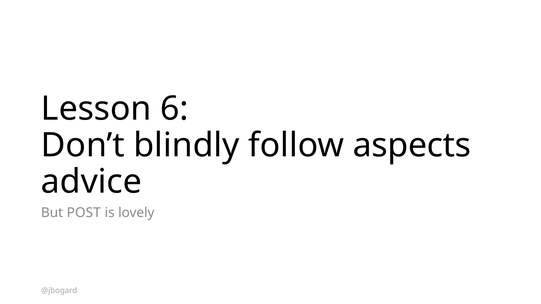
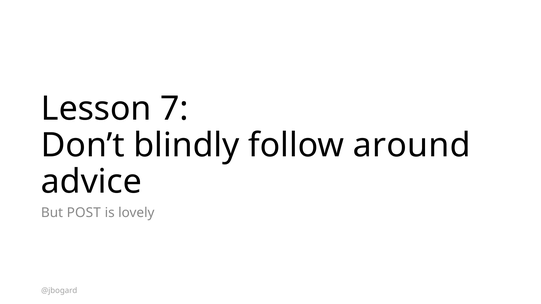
6: 6 -> 7 (174, 109)
aspects: aspects -> around (412, 145)
